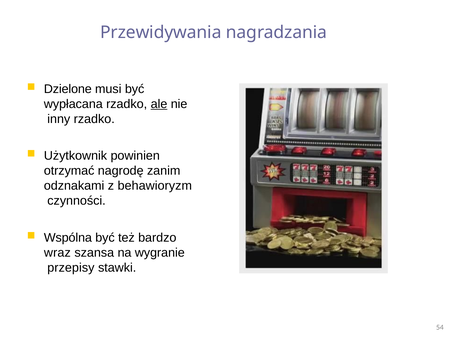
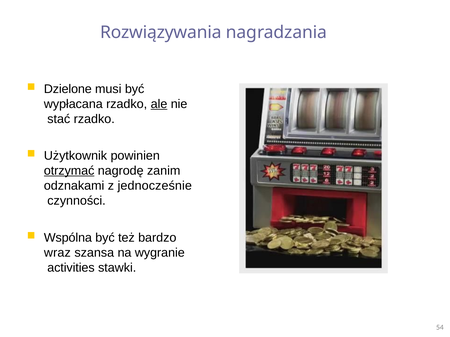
Przewidywania: Przewidywania -> Rozwiązywania (161, 32)
inny: inny -> stać (59, 119)
otrzymać underline: none -> present (69, 171)
behawioryzm: behawioryzm -> jednocześnie (155, 186)
przepisy: przepisy -> activities (71, 268)
